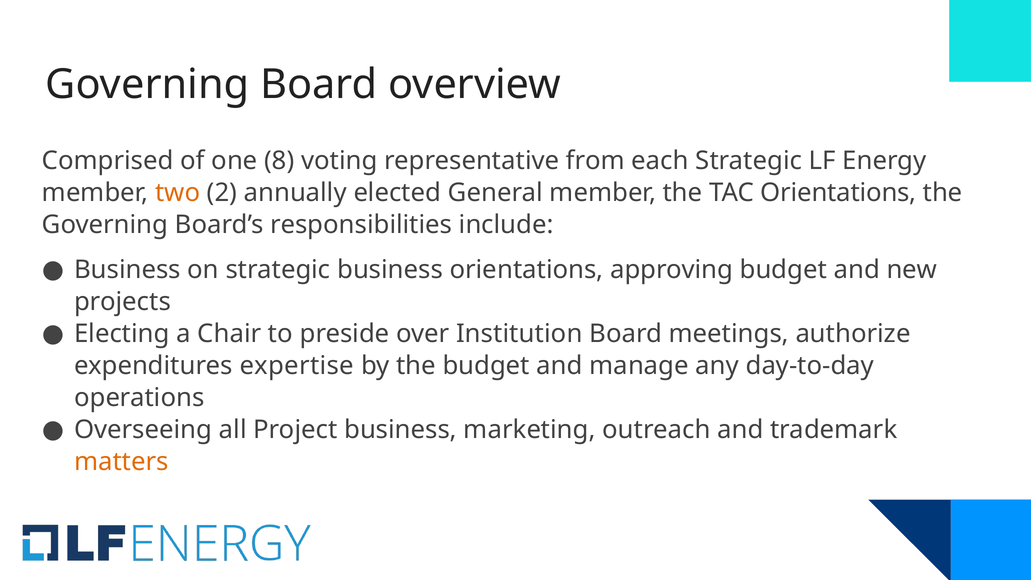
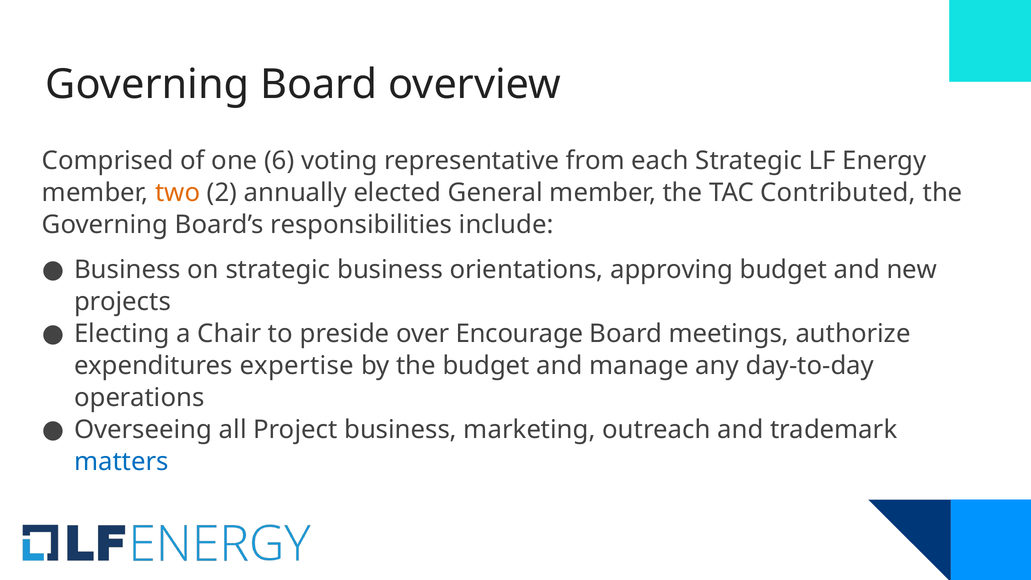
8: 8 -> 6 (279, 161)
TAC Orientations: Orientations -> Contributed (838, 193)
Institution: Institution -> Encourage (520, 334)
matters colour: orange -> blue (121, 462)
